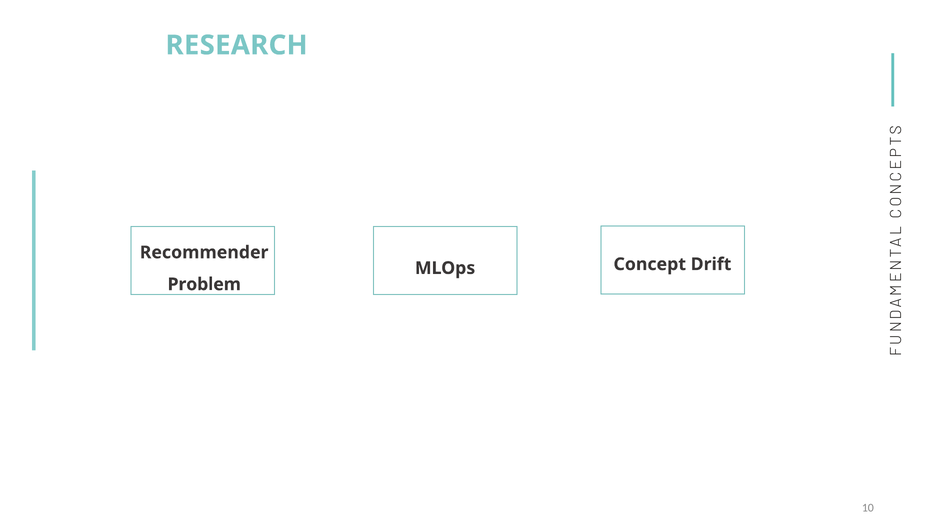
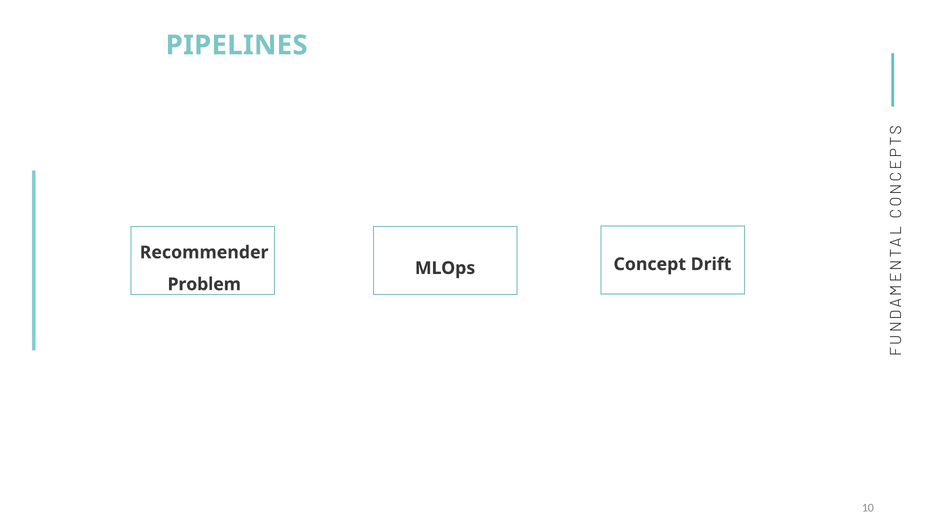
RESEARCH: RESEARCH -> PIPELINES (237, 45)
